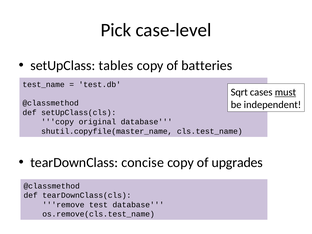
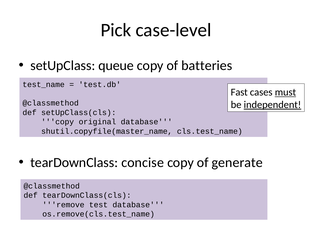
tables: tables -> queue (116, 65)
Sqrt: Sqrt -> Fast (239, 92)
independent underline: none -> present (272, 105)
upgrades: upgrades -> generate (237, 163)
